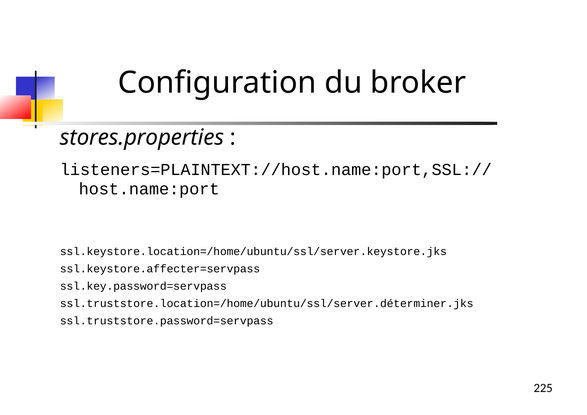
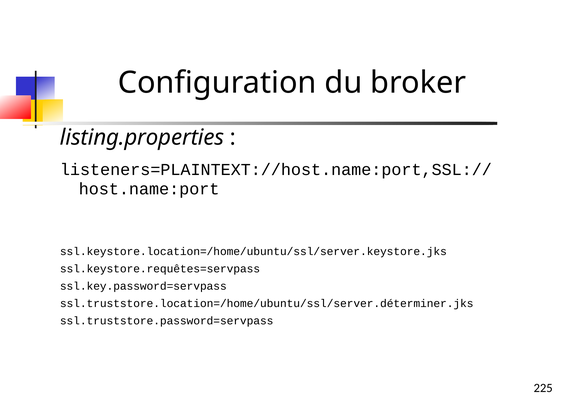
stores.properties: stores.properties -> listing.properties (142, 137)
ssl.keystore.affecter=servpass: ssl.keystore.affecter=servpass -> ssl.keystore.requêtes=servpass (160, 269)
